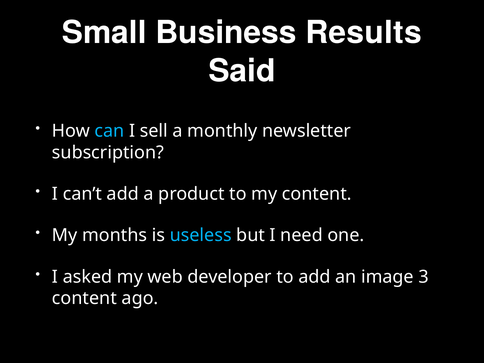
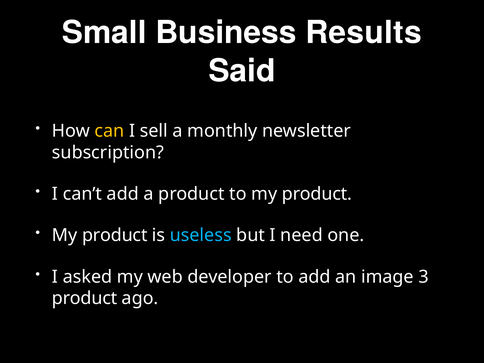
can colour: light blue -> yellow (110, 131)
to my content: content -> product (317, 194)
months: months -> product (115, 235)
content: content -> product (85, 298)
